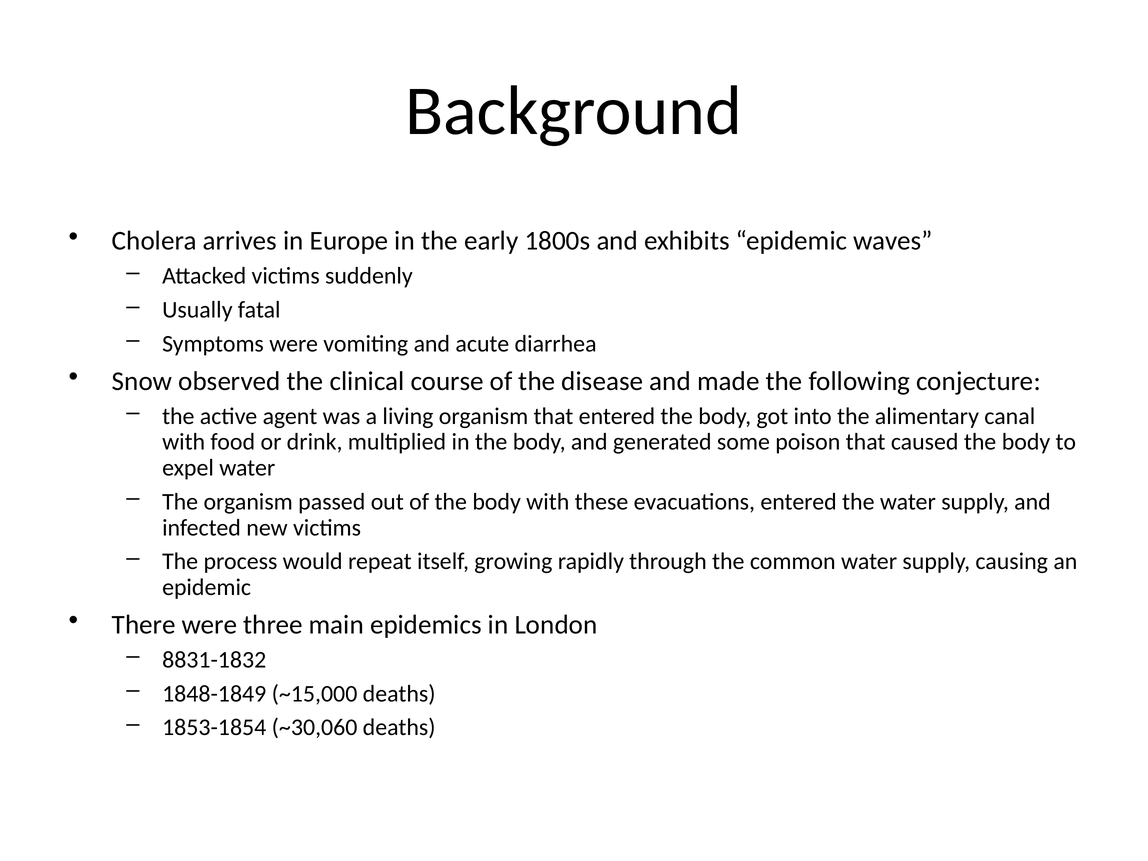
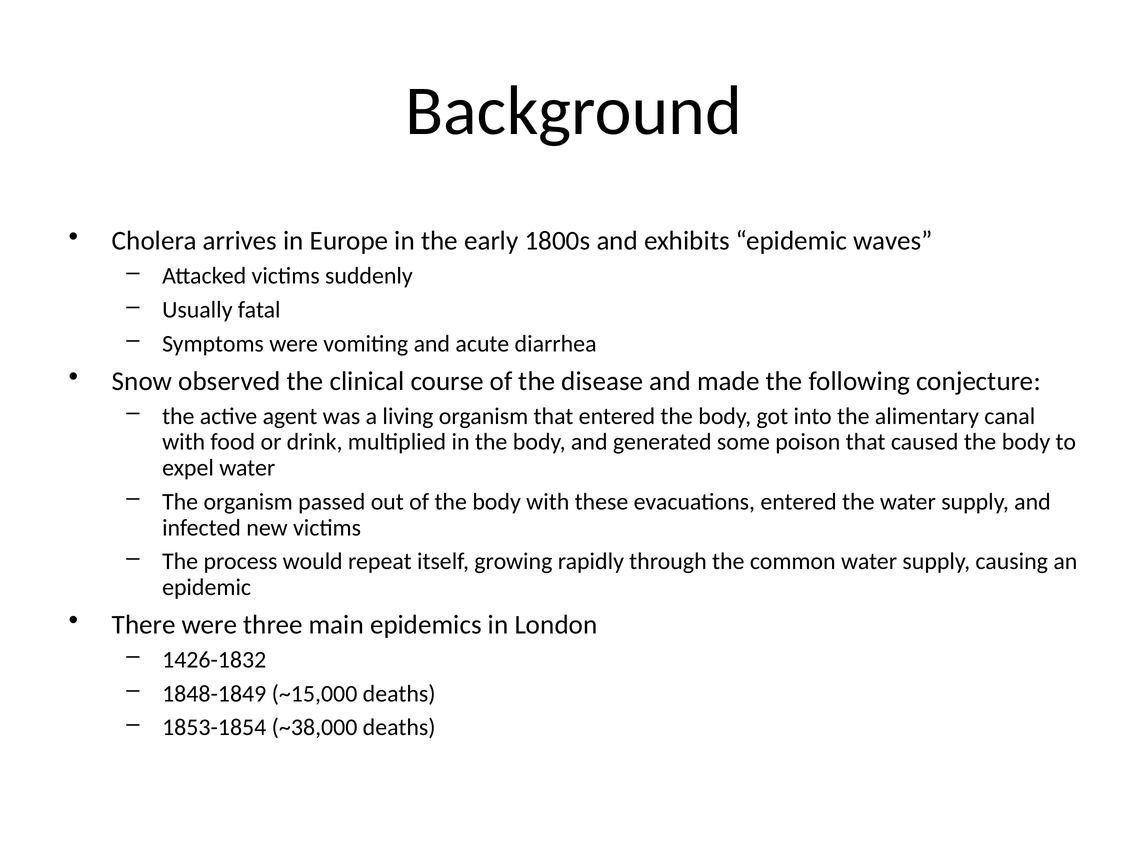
8831-1832: 8831-1832 -> 1426-1832 (214, 660)
~30,060: ~30,060 -> ~38,000 (315, 728)
